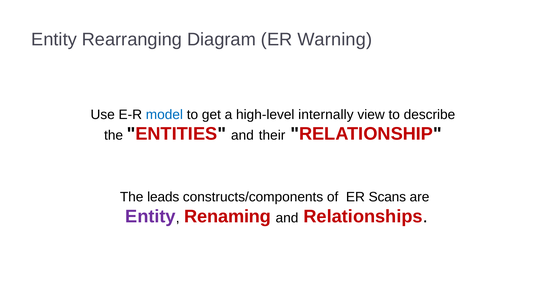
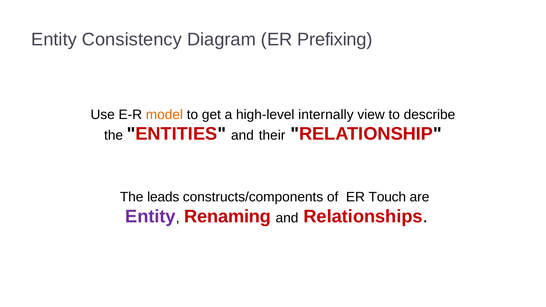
Rearranging: Rearranging -> Consistency (132, 40)
Warning: Warning -> Prefixing (335, 40)
model colour: blue -> orange (164, 115)
Scans: Scans -> Touch (387, 197)
